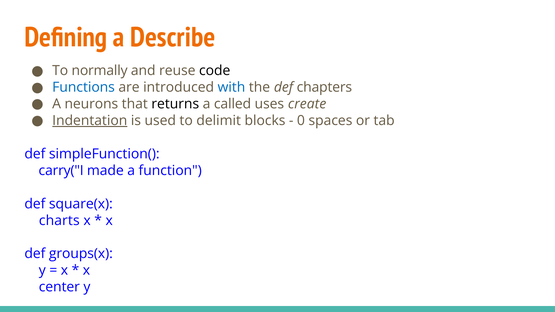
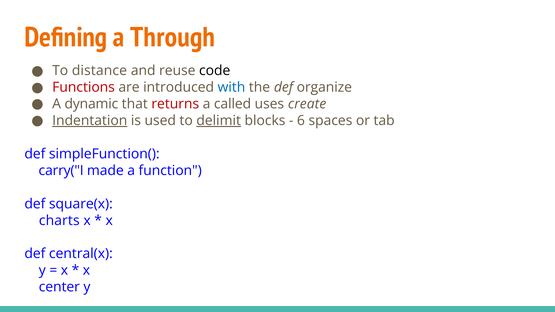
Describe: Describe -> Through (173, 37)
normally: normally -> distance (99, 71)
Functions colour: blue -> red (84, 87)
chapters: chapters -> organize (324, 87)
neurons: neurons -> dynamic (91, 104)
returns colour: black -> red (175, 104)
delimit underline: none -> present (219, 121)
0: 0 -> 6 (301, 121)
groups(x: groups(x -> central(x (81, 254)
